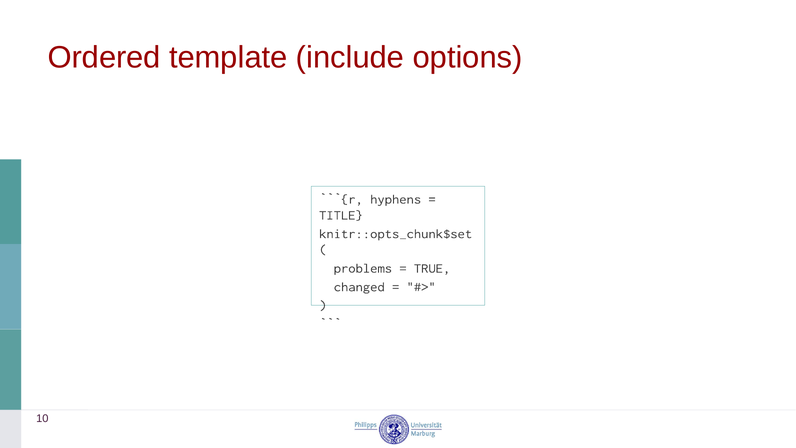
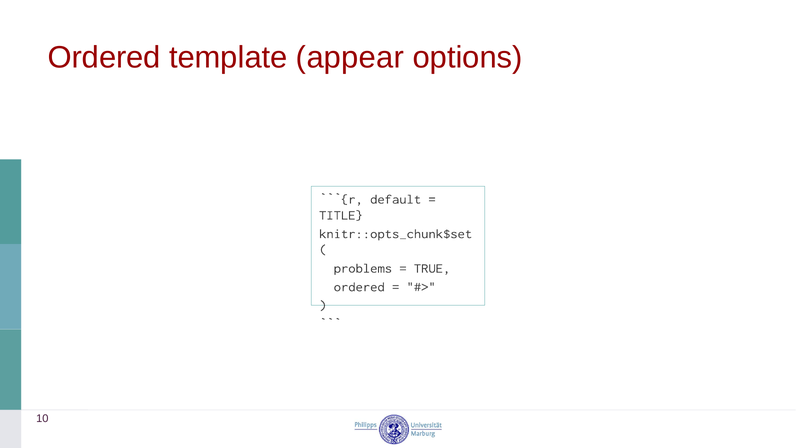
include: include -> appear (350, 57)
hyphens: hyphens -> default (396, 199)
changed: changed -> ordered (359, 287)
